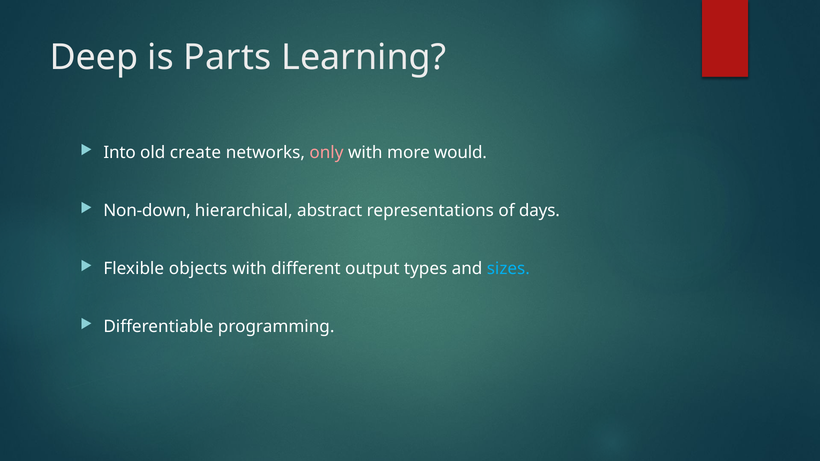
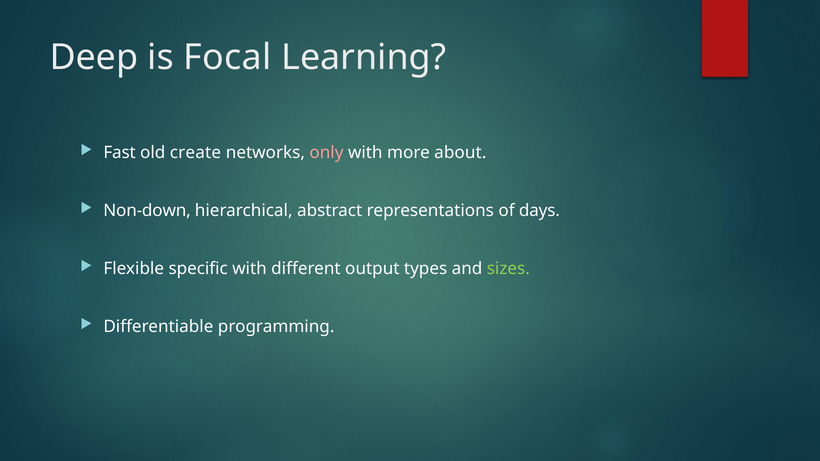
Parts: Parts -> Focal (227, 58)
Into: Into -> Fast (120, 153)
would: would -> about (460, 153)
objects: objects -> specific (198, 269)
sizes colour: light blue -> light green (508, 269)
